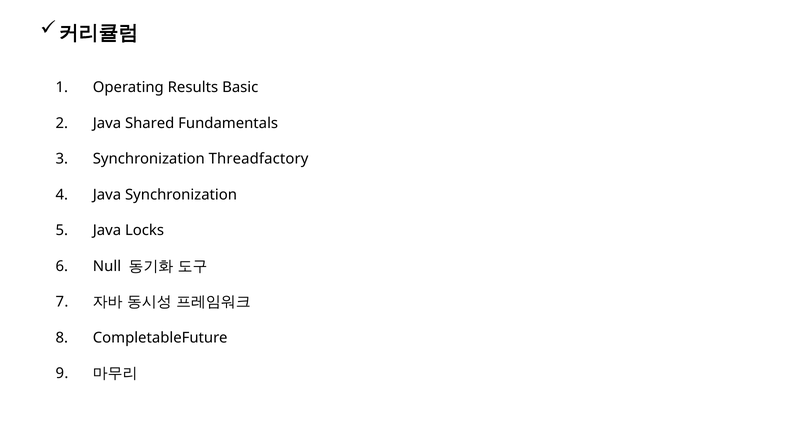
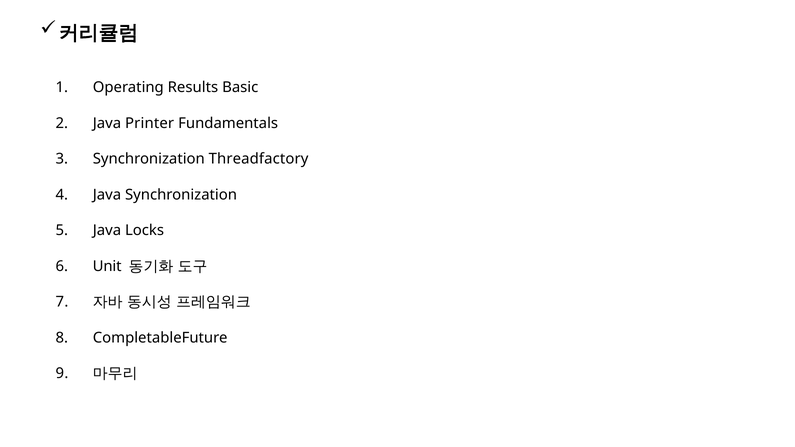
Shared: Shared -> Printer (150, 123)
Null: Null -> Unit (107, 266)
